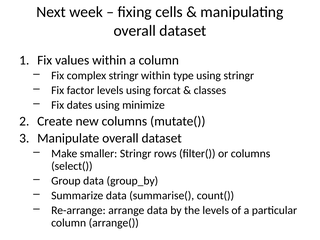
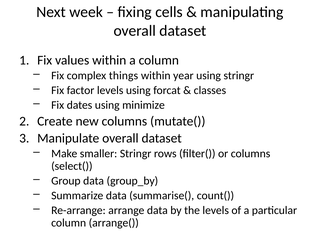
complex stringr: stringr -> things (124, 76)
type: type -> year (183, 76)
